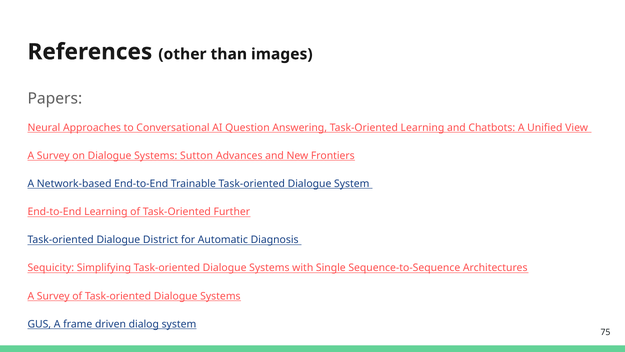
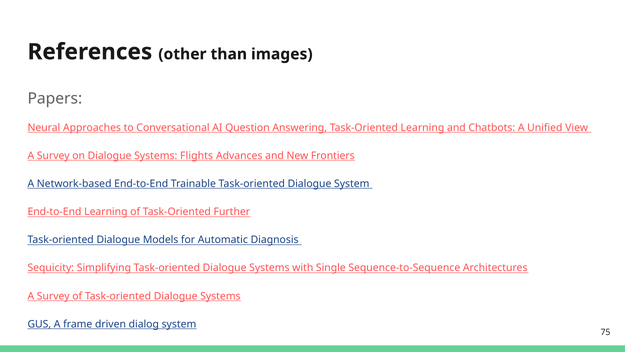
Sutton: Sutton -> Flights (197, 155)
District: District -> Models (161, 240)
